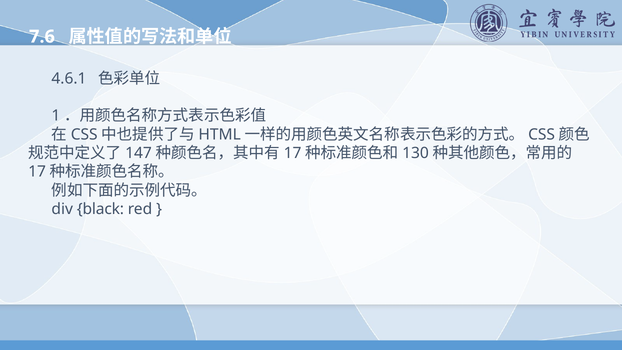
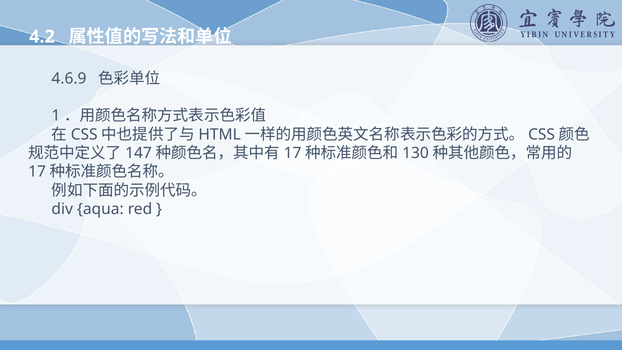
7.6: 7.6 -> 4.2 (42, 37)
4.6.1: 4.6.1 -> 4.6.9 (69, 78)
black: black -> aqua (100, 209)
